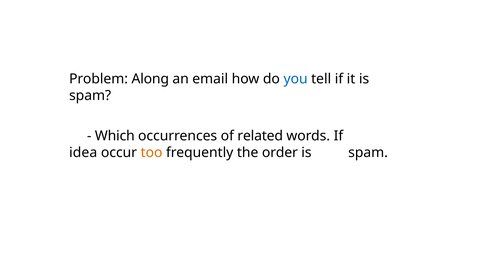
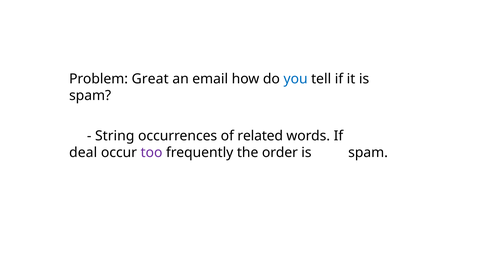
Along: Along -> Great (150, 79)
Which: Which -> String (115, 136)
idea: idea -> deal (83, 153)
too colour: orange -> purple (152, 153)
